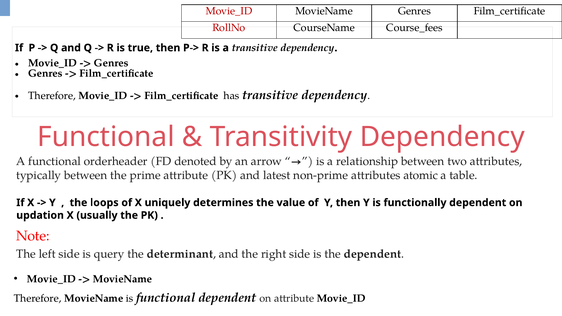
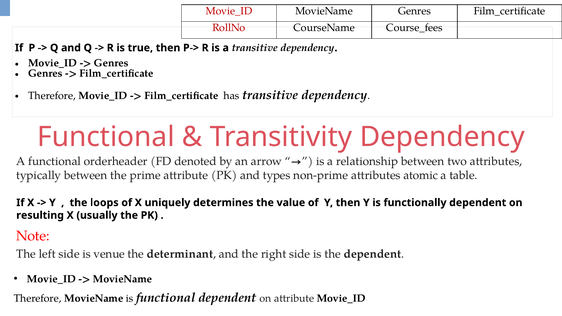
latest: latest -> types (277, 175)
updation: updation -> resulting (40, 215)
query: query -> venue (109, 254)
